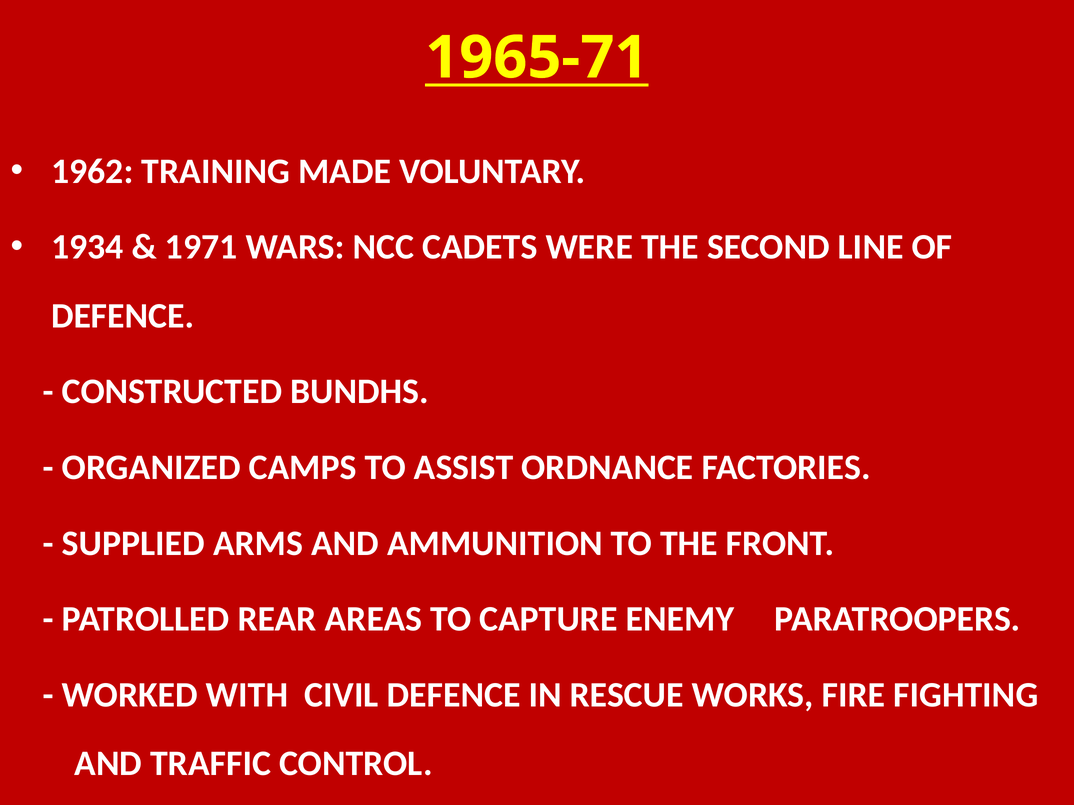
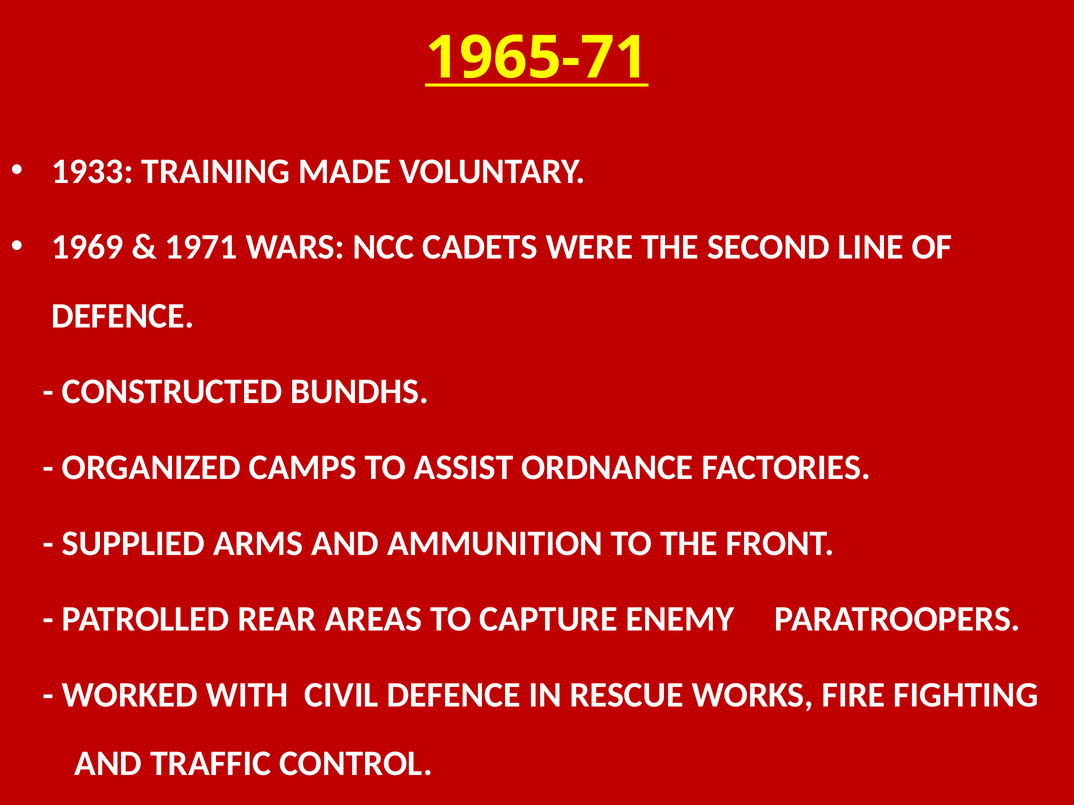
1962: 1962 -> 1933 (92, 171)
1934: 1934 -> 1969 (87, 247)
